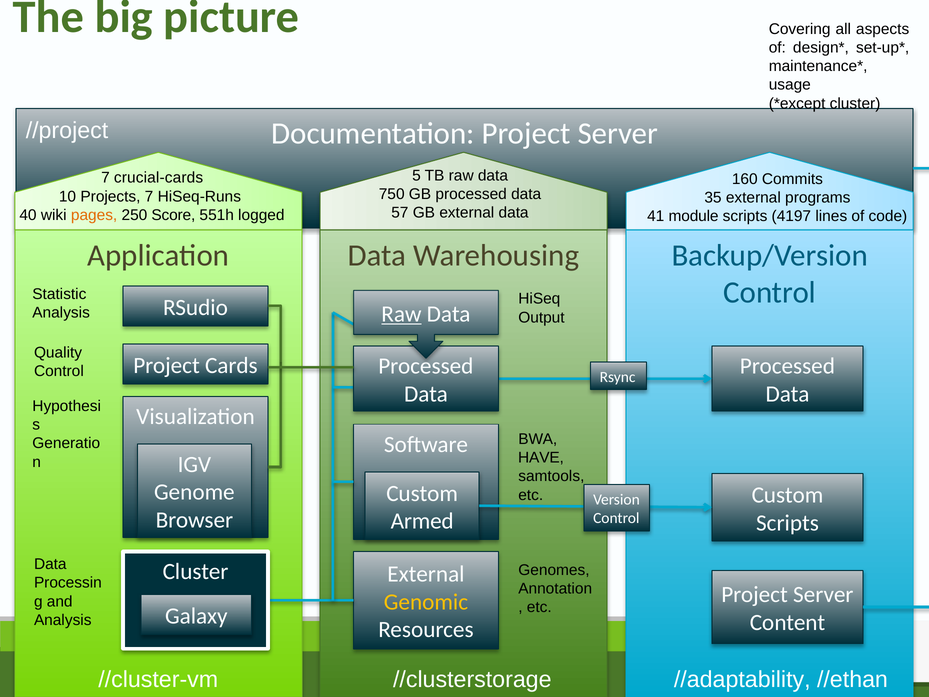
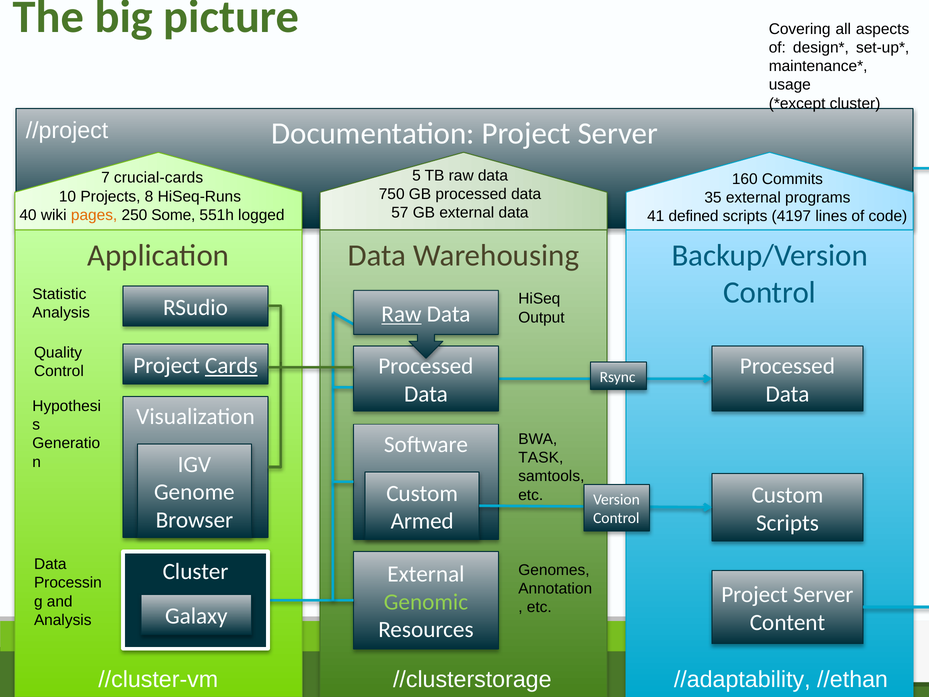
Projects 7: 7 -> 8 (149, 196)
Score: Score -> Some (173, 215)
module: module -> defined (694, 216)
Cards underline: none -> present (231, 366)
HAVE: HAVE -> TASK (541, 458)
Genomic colour: yellow -> light green (426, 602)
